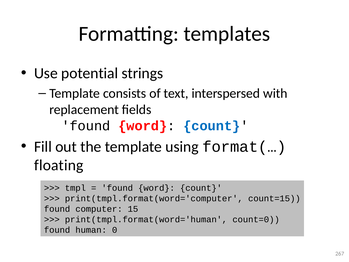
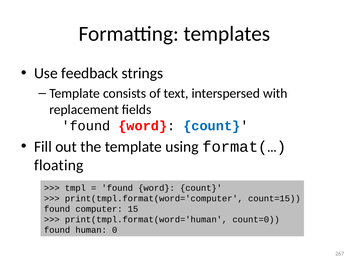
potential: potential -> feedback (90, 73)
